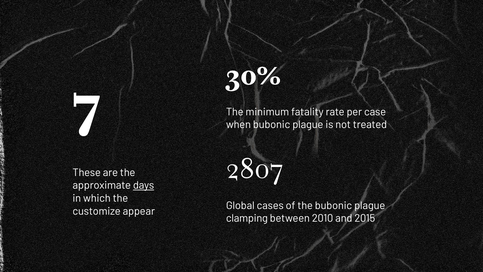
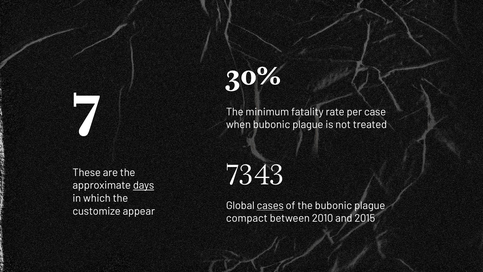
2807: 2807 -> 7343 (255, 168)
cases underline: none -> present (270, 205)
clamping: clamping -> compact (247, 218)
